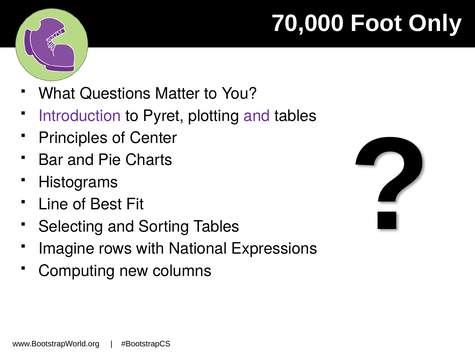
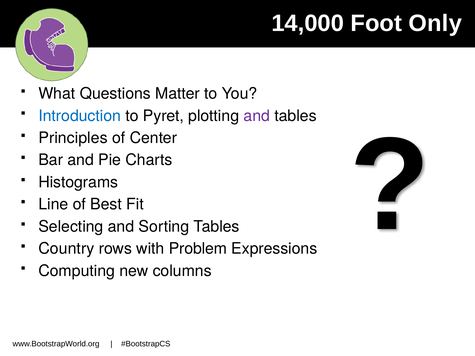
70,000: 70,000 -> 14,000 (308, 23)
Introduction colour: purple -> blue (80, 116)
Imagine: Imagine -> Country (66, 249)
National: National -> Problem (198, 249)
